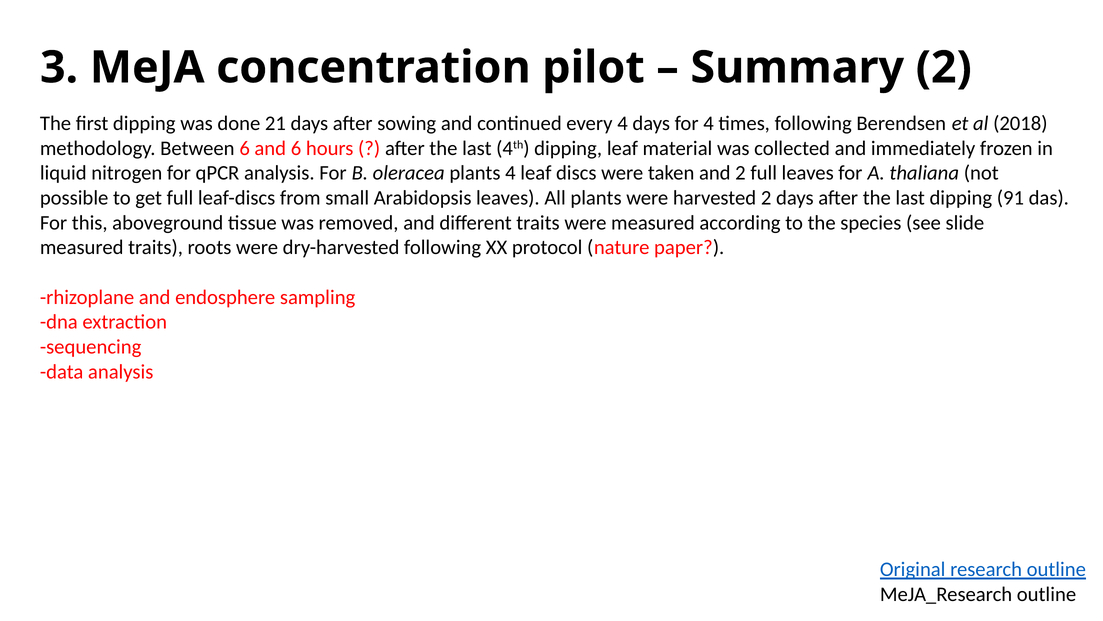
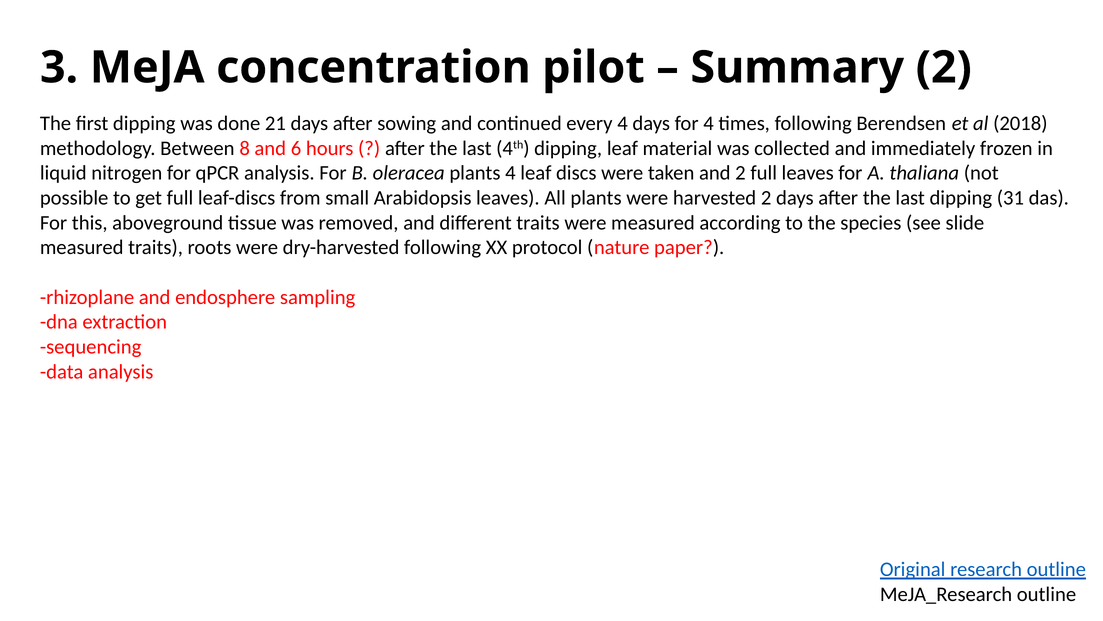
Between 6: 6 -> 8 (245, 148)
91: 91 -> 31 (1010, 198)
